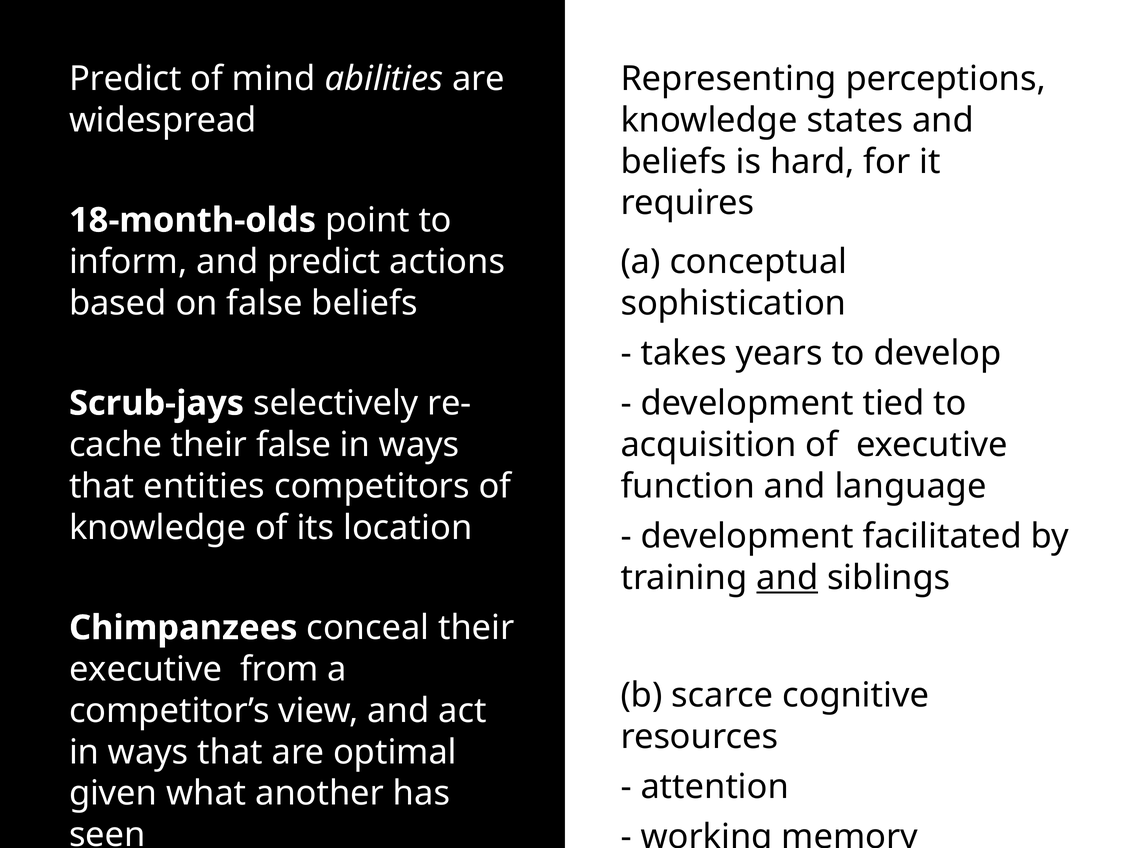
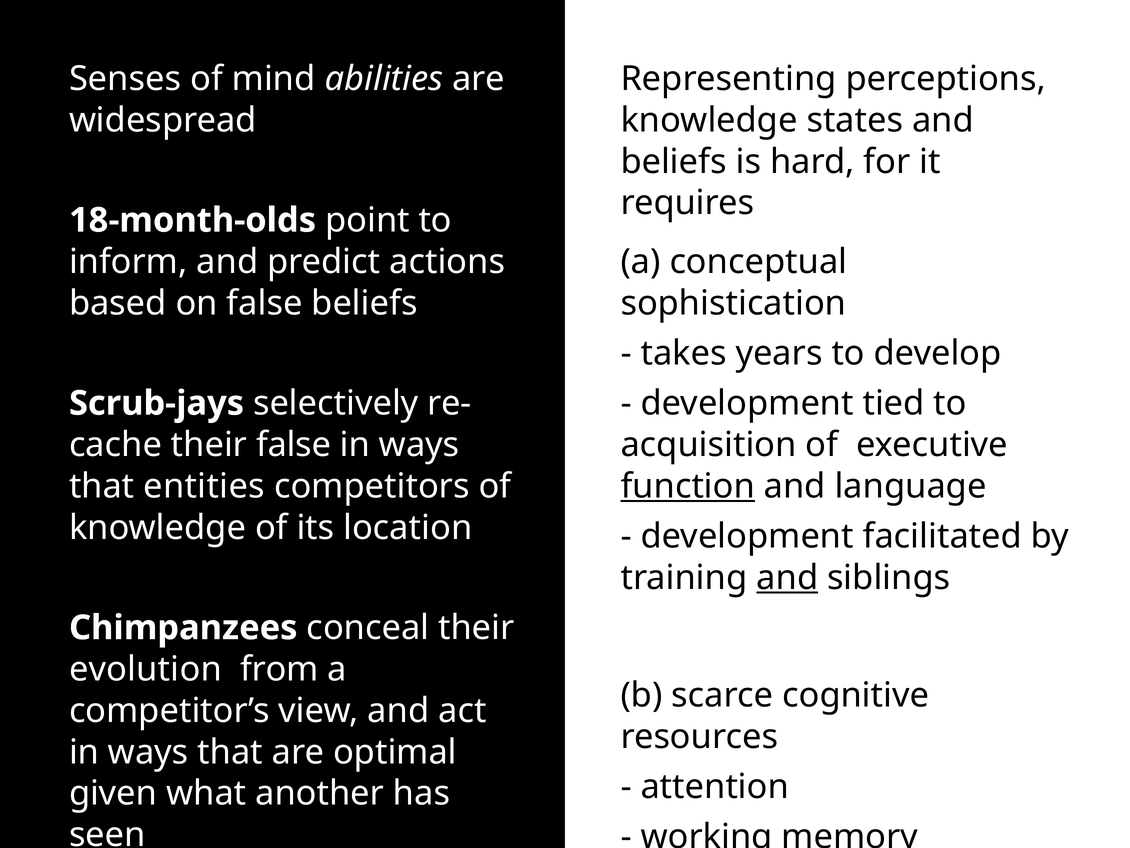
Predict: Predict -> Senses (125, 79)
function underline: none -> present (688, 486)
executive: executive -> evolution (145, 669)
